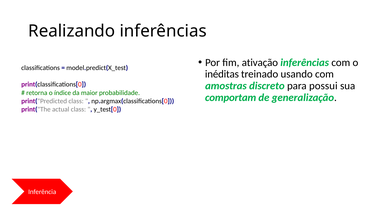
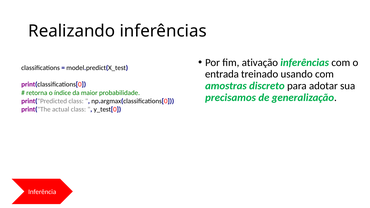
inéditas: inéditas -> entrada (222, 74)
possui: possui -> adotar (323, 86)
comportam: comportam -> precisamos (231, 98)
